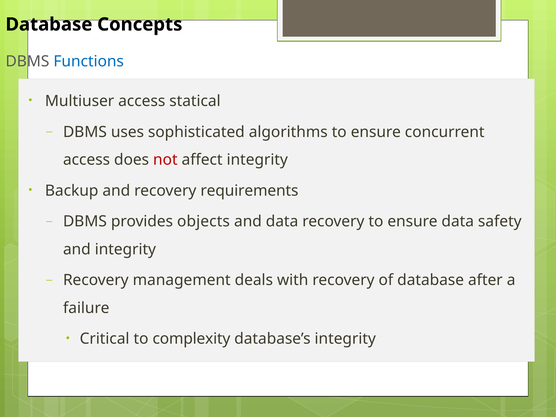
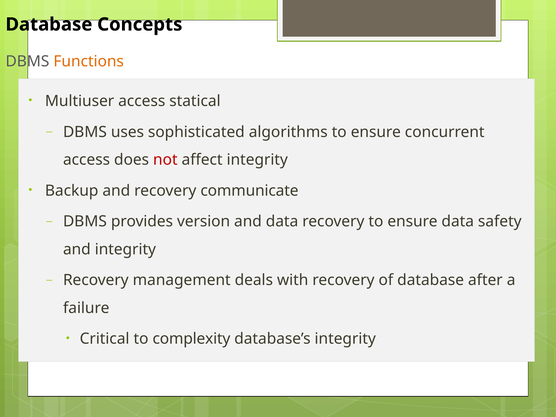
Functions colour: blue -> orange (89, 61)
requirements: requirements -> communicate (249, 191)
objects: objects -> version (204, 222)
